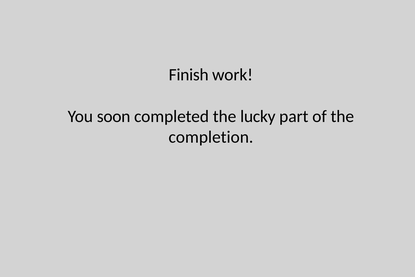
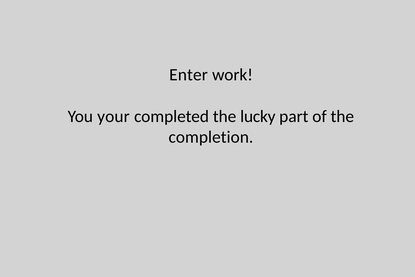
Finish: Finish -> Enter (189, 75)
soon: soon -> your (113, 116)
